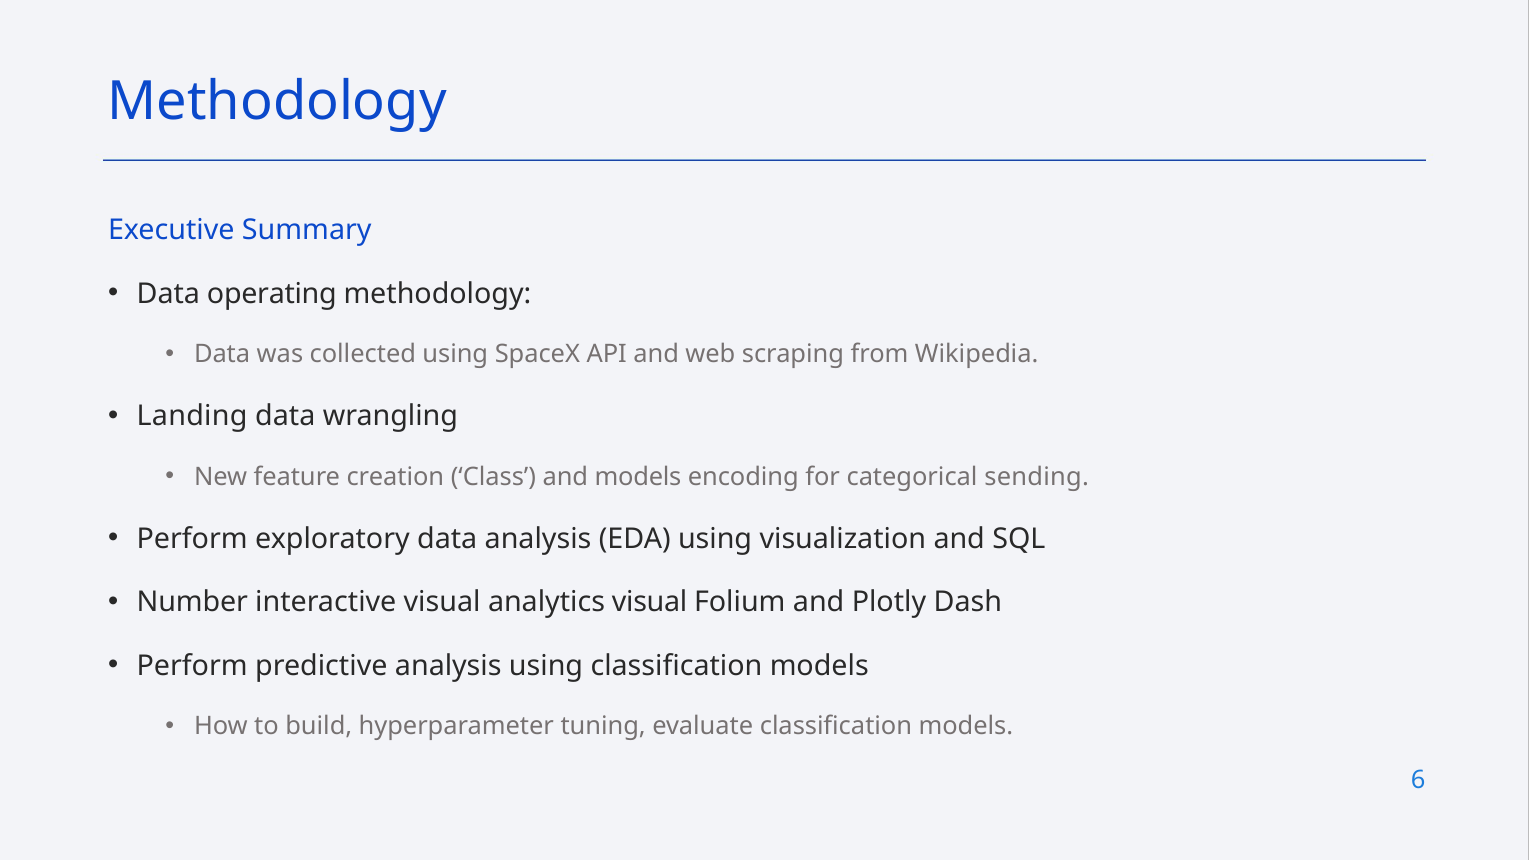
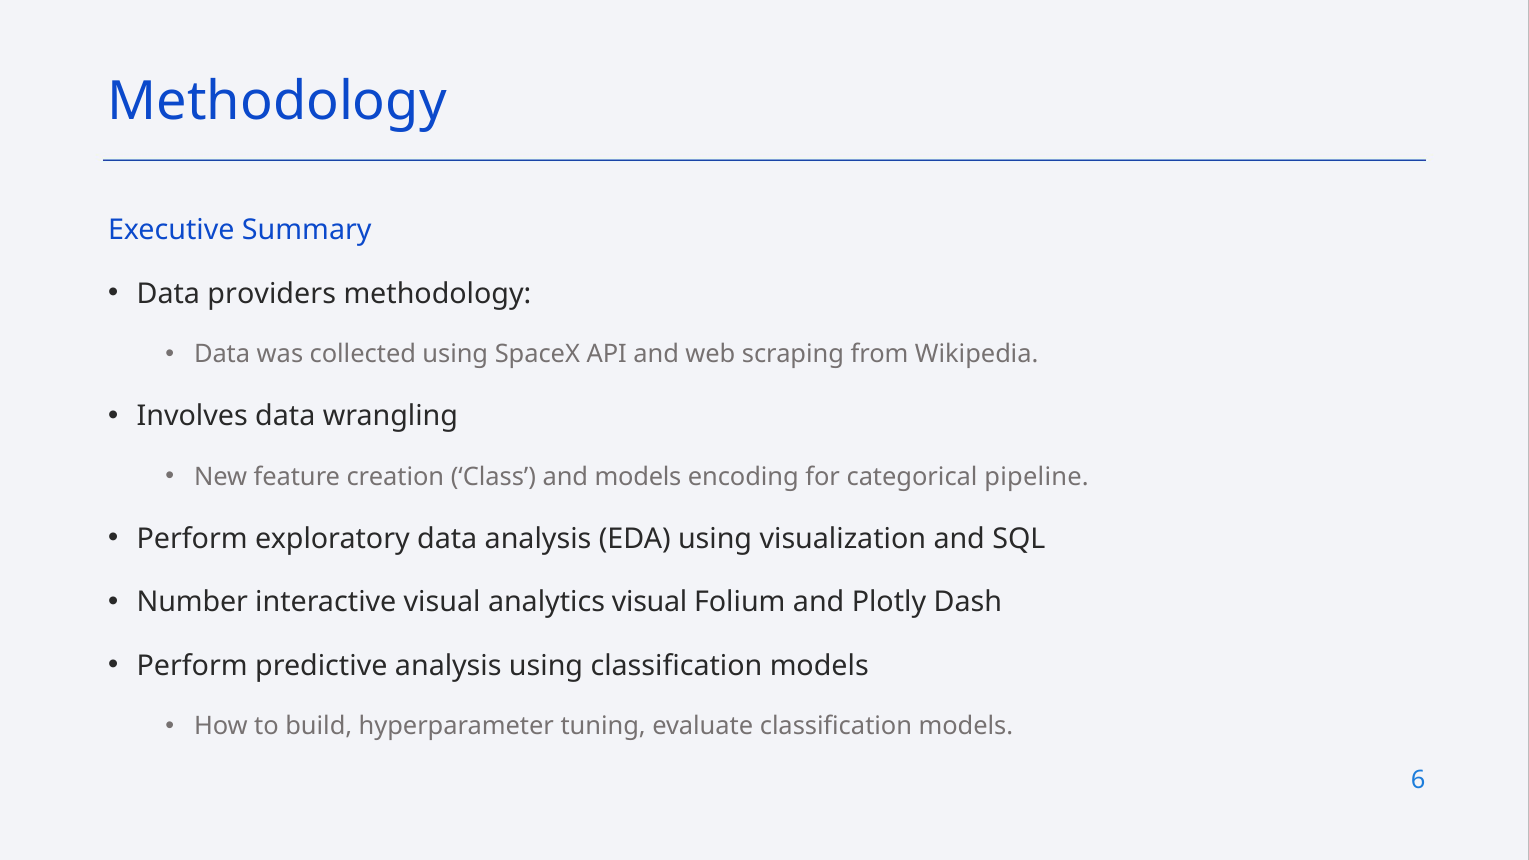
operating: operating -> providers (272, 294)
Landing: Landing -> Involves (192, 416)
sending: sending -> pipeline (1037, 477)
